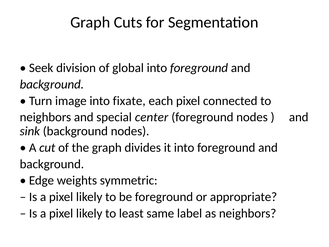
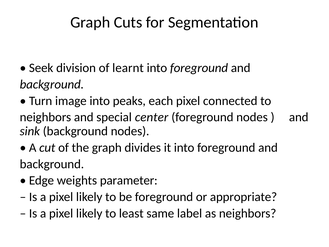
global: global -> learnt (128, 68)
fixate: fixate -> peaks (129, 101)
symmetric: symmetric -> parameter (129, 180)
